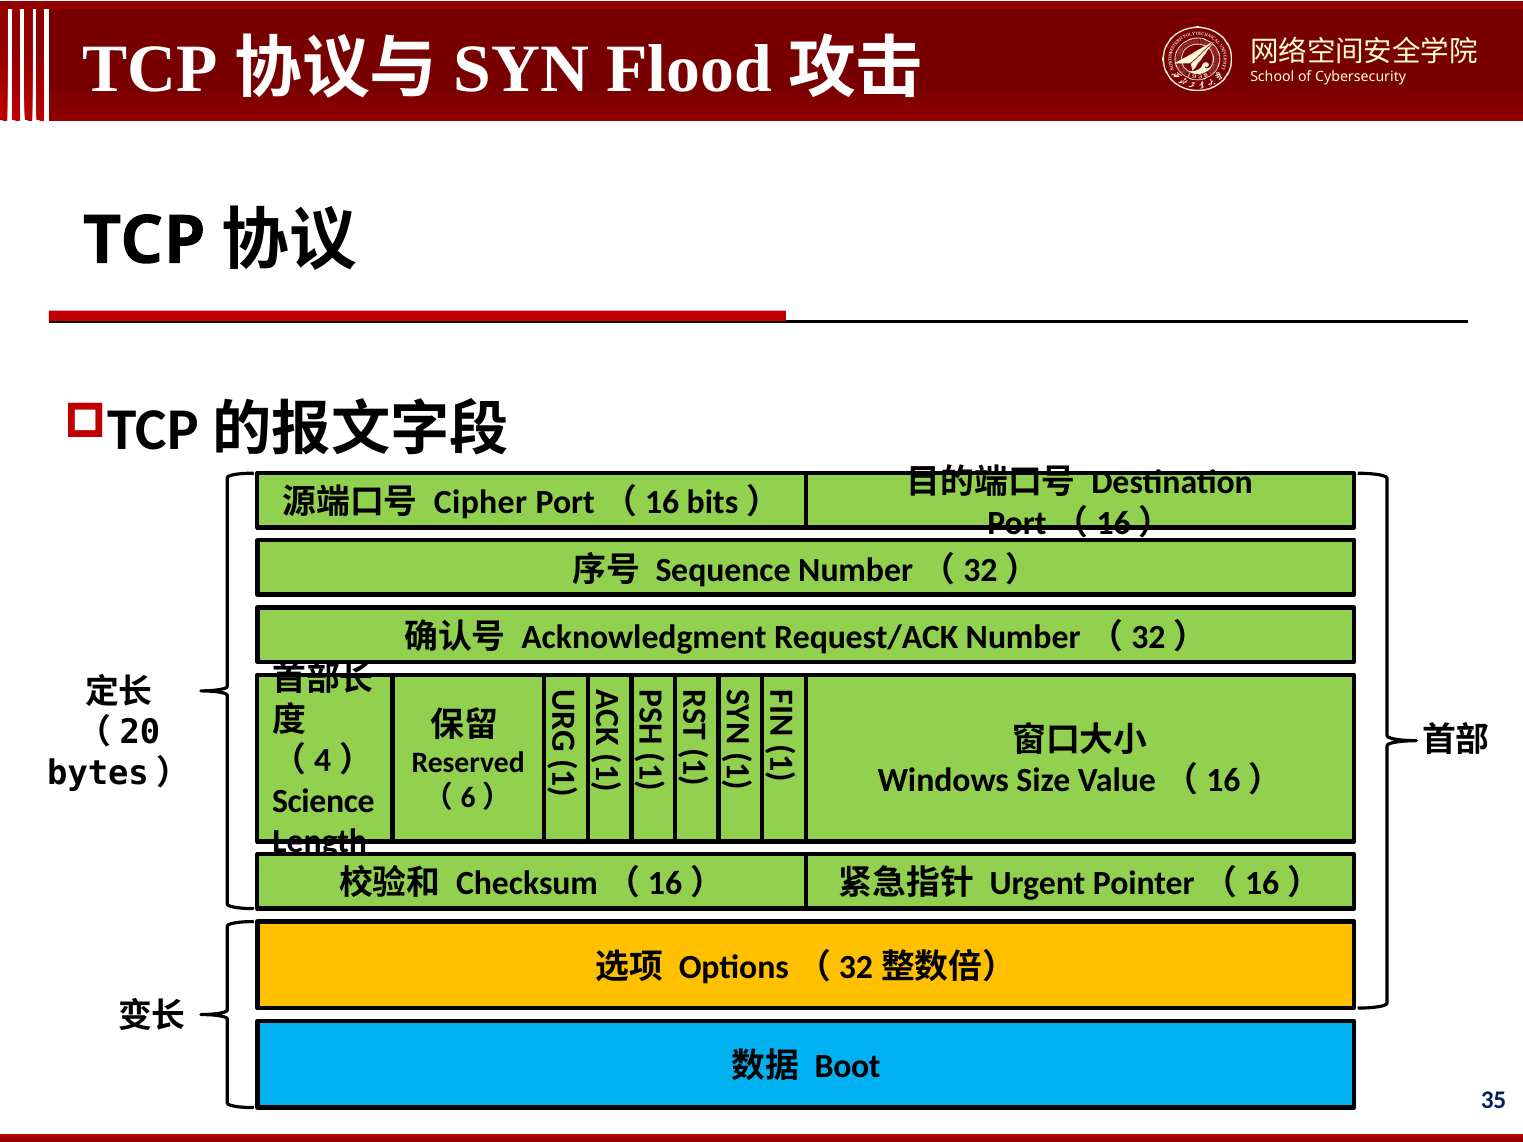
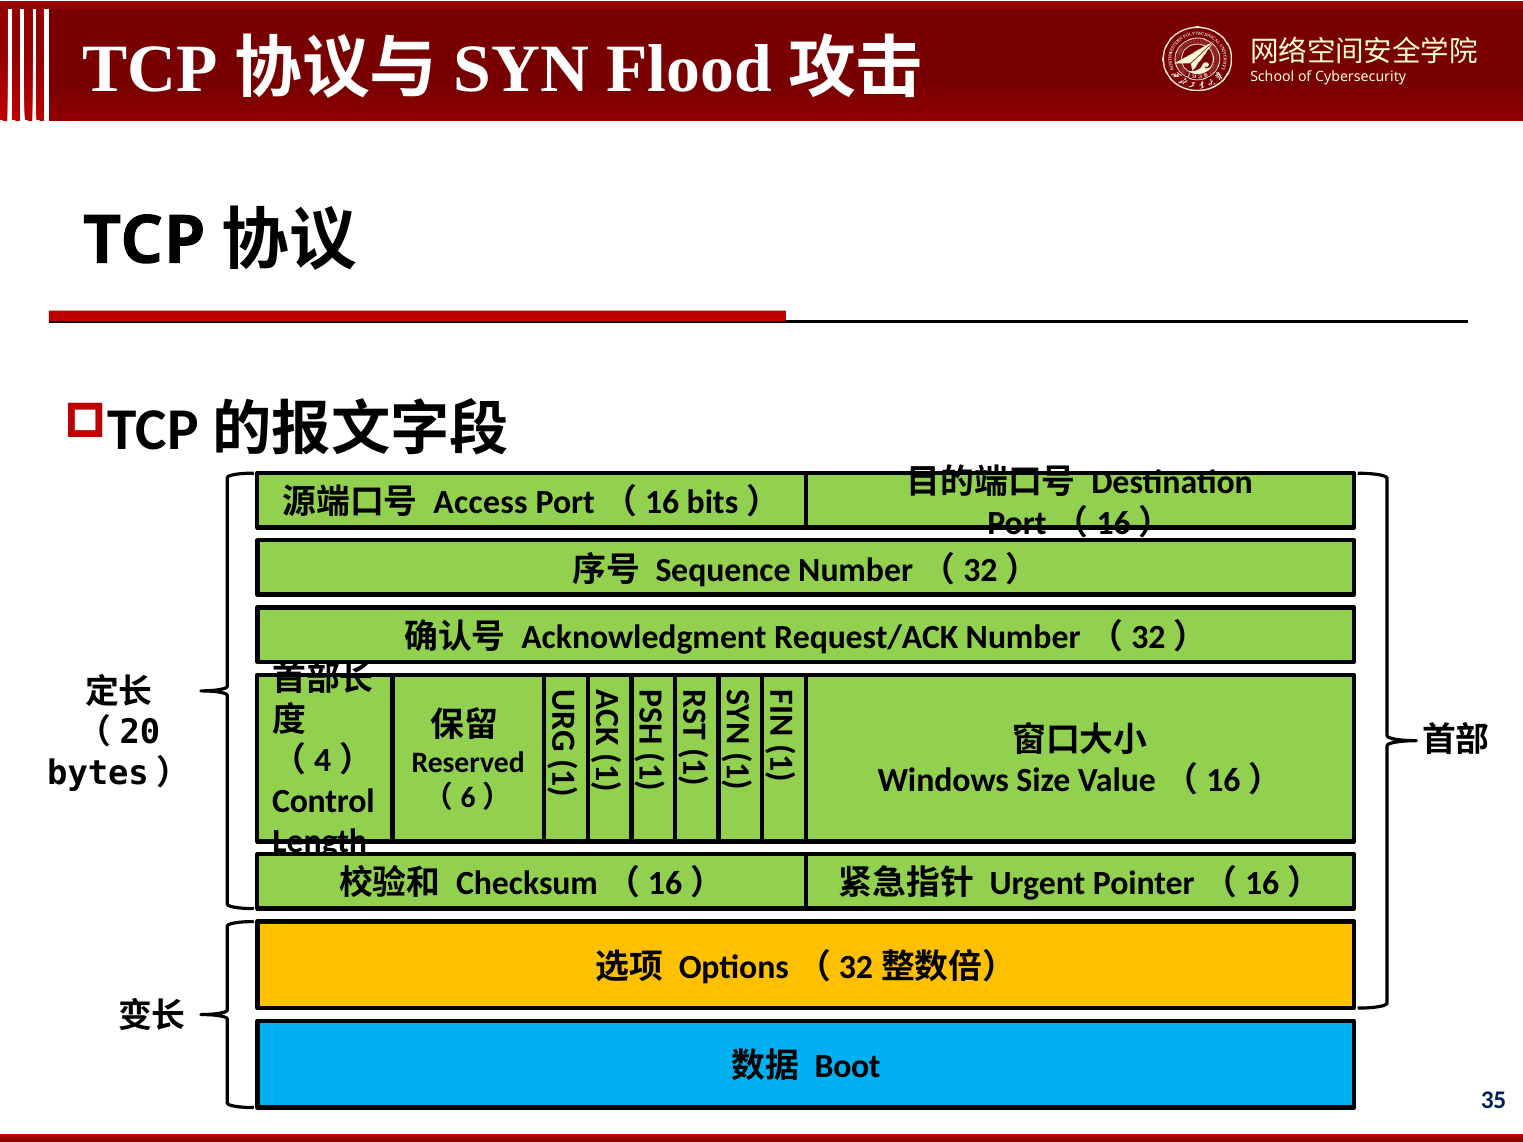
Cipher: Cipher -> Access (480, 503)
Science: Science -> Control (323, 801)
